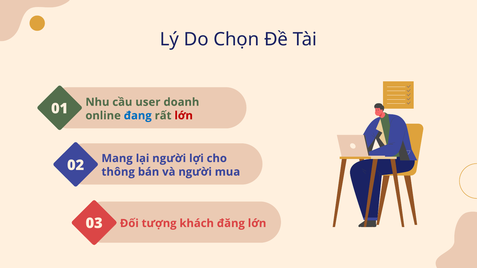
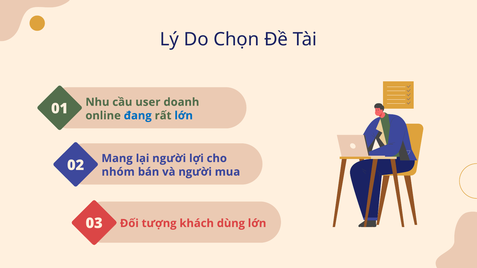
lớn colour: red -> blue (184, 116)
thông: thông -> nhóm (118, 172)
đăng: đăng -> dùng (231, 224)
